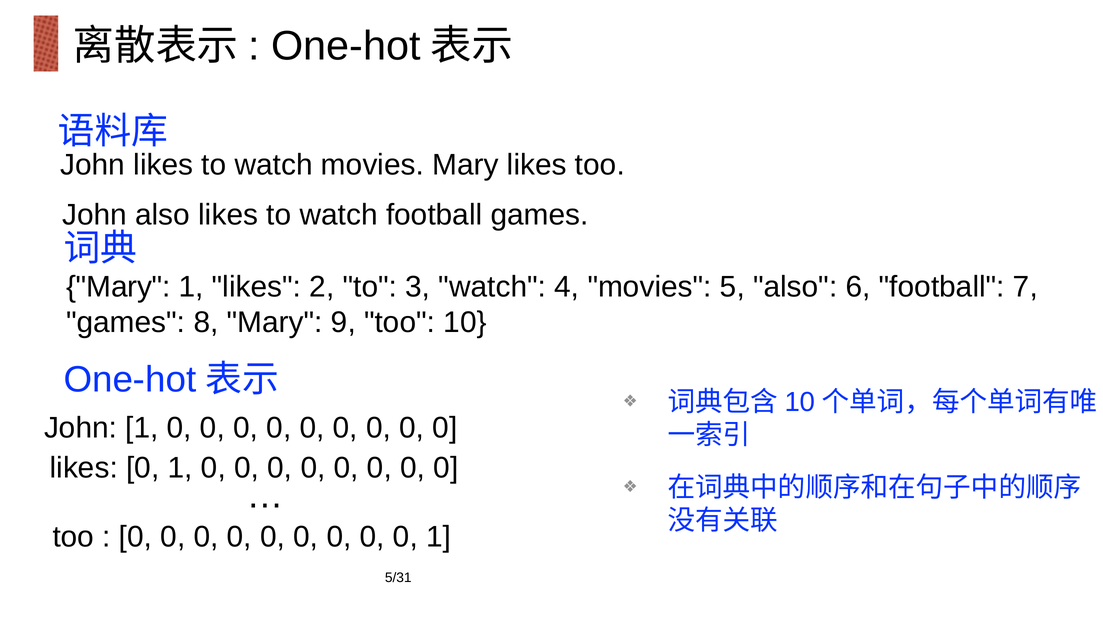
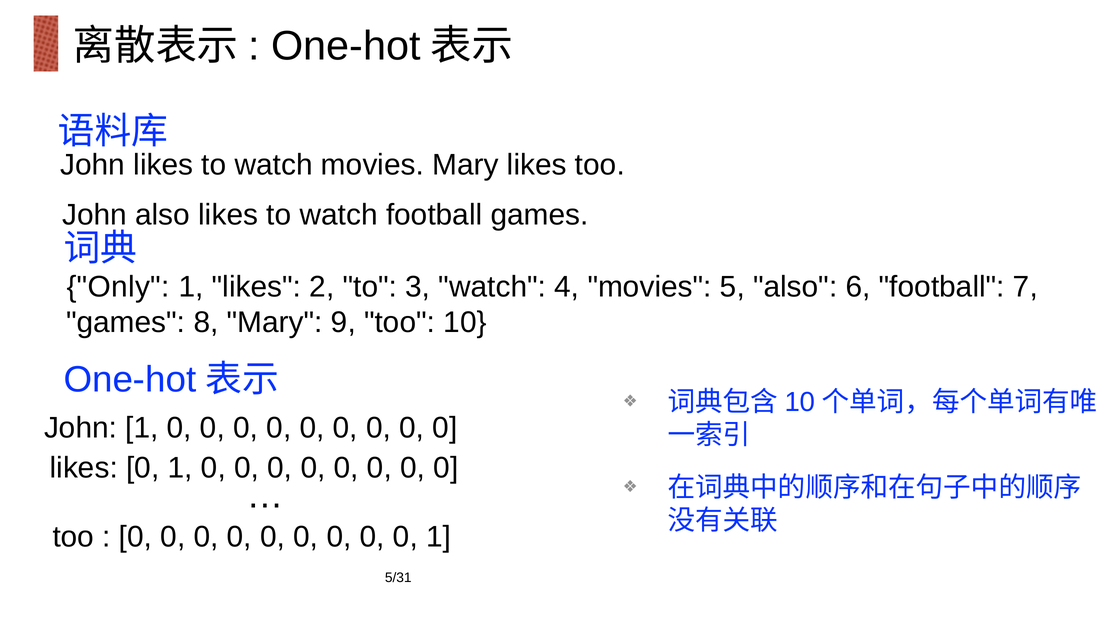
Mary: Mary -> Only (118, 287)
